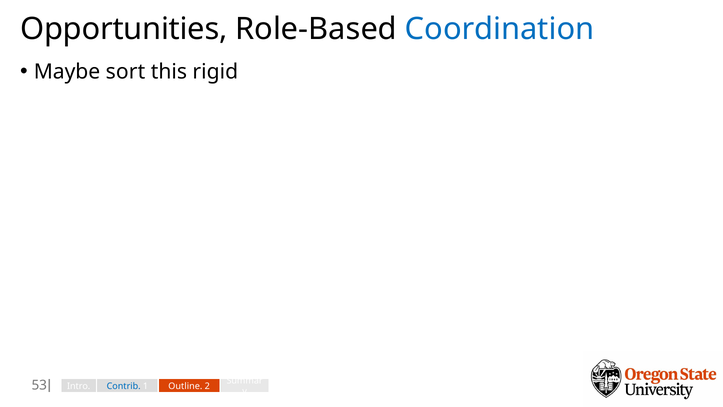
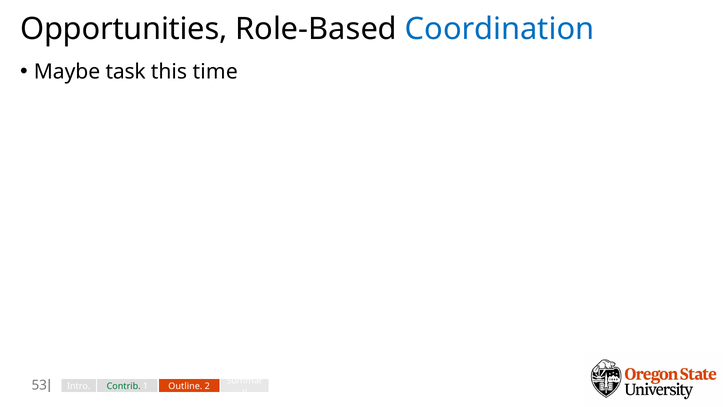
sort: sort -> task (126, 72)
rigid: rigid -> time (215, 72)
Contrib colour: blue -> green (124, 386)
